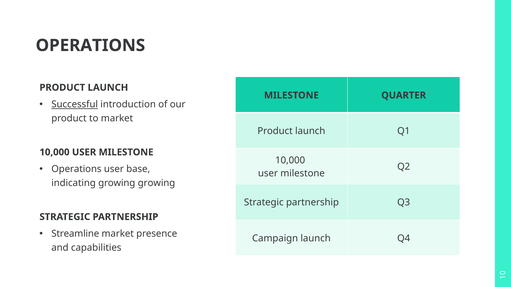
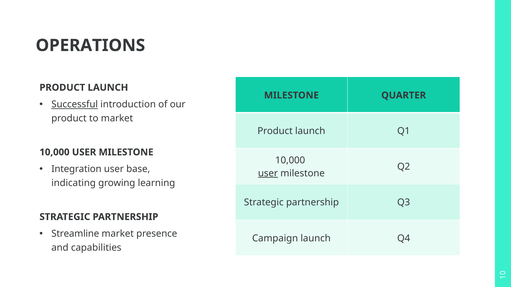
Operations: Operations -> Integration (76, 169)
user underline: none -> present (268, 174)
growing growing: growing -> learning (156, 183)
